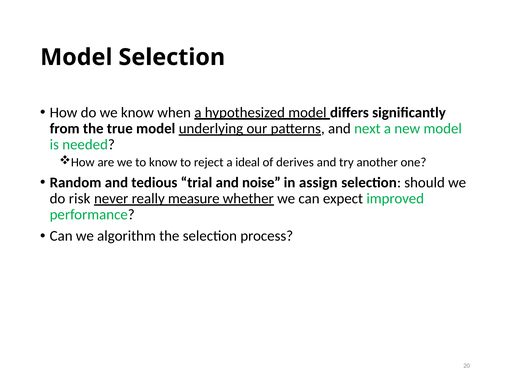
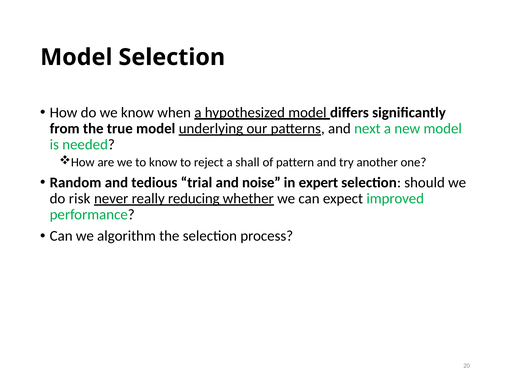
ideal: ideal -> shall (248, 162)
derives: derives -> pattern (295, 162)
assign: assign -> expert (318, 182)
measure: measure -> reducing (194, 198)
